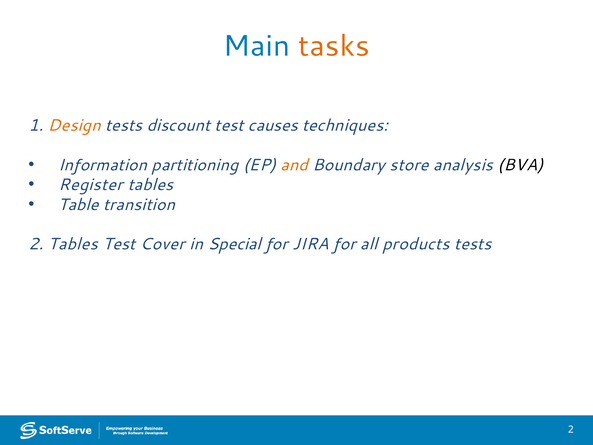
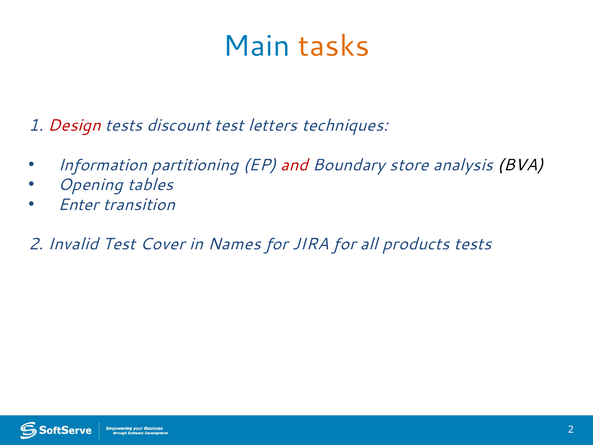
Design colour: orange -> red (74, 125)
causes: causes -> letters (273, 125)
and colour: orange -> red (294, 165)
Register: Register -> Opening (91, 185)
Table: Table -> Enter (78, 204)
2 Tables: Tables -> Invalid (73, 244)
Special: Special -> Names (234, 244)
